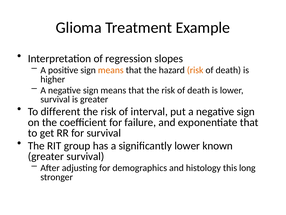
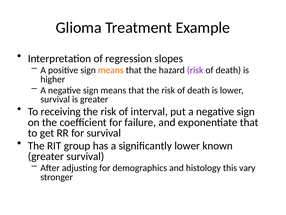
risk colour: orange -> purple (195, 70)
different: different -> receiving (61, 111)
long: long -> vary (247, 168)
